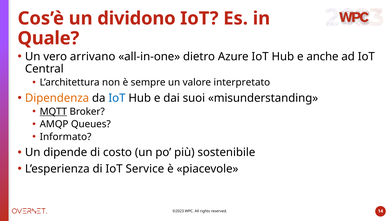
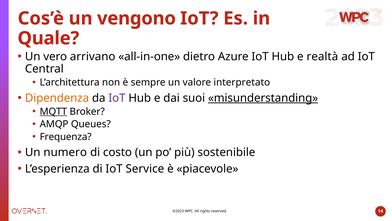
dividono: dividono -> vengono (136, 18)
anche: anche -> realtà (322, 56)
IoT colour: blue -> purple (117, 98)
misunderstanding underline: none -> present (263, 98)
Informato: Informato -> Frequenza (66, 137)
dipende: dipende -> numero (65, 152)
